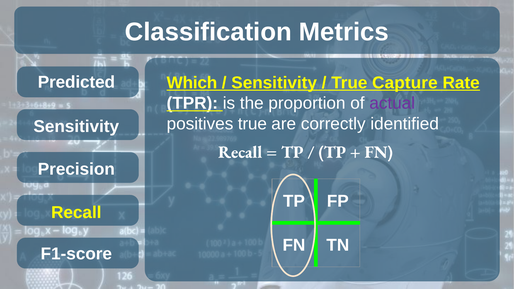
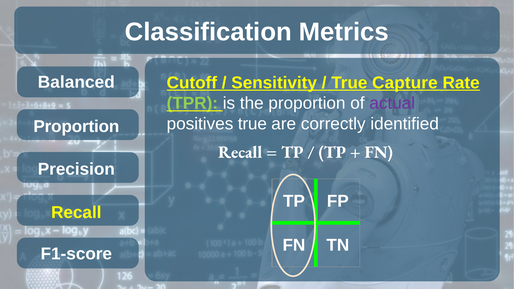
Predicted: Predicted -> Balanced (76, 82)
Which: Which -> Cutoff (192, 83)
TPR colour: white -> light green (192, 103)
Sensitivity: Sensitivity -> Proportion (76, 127)
